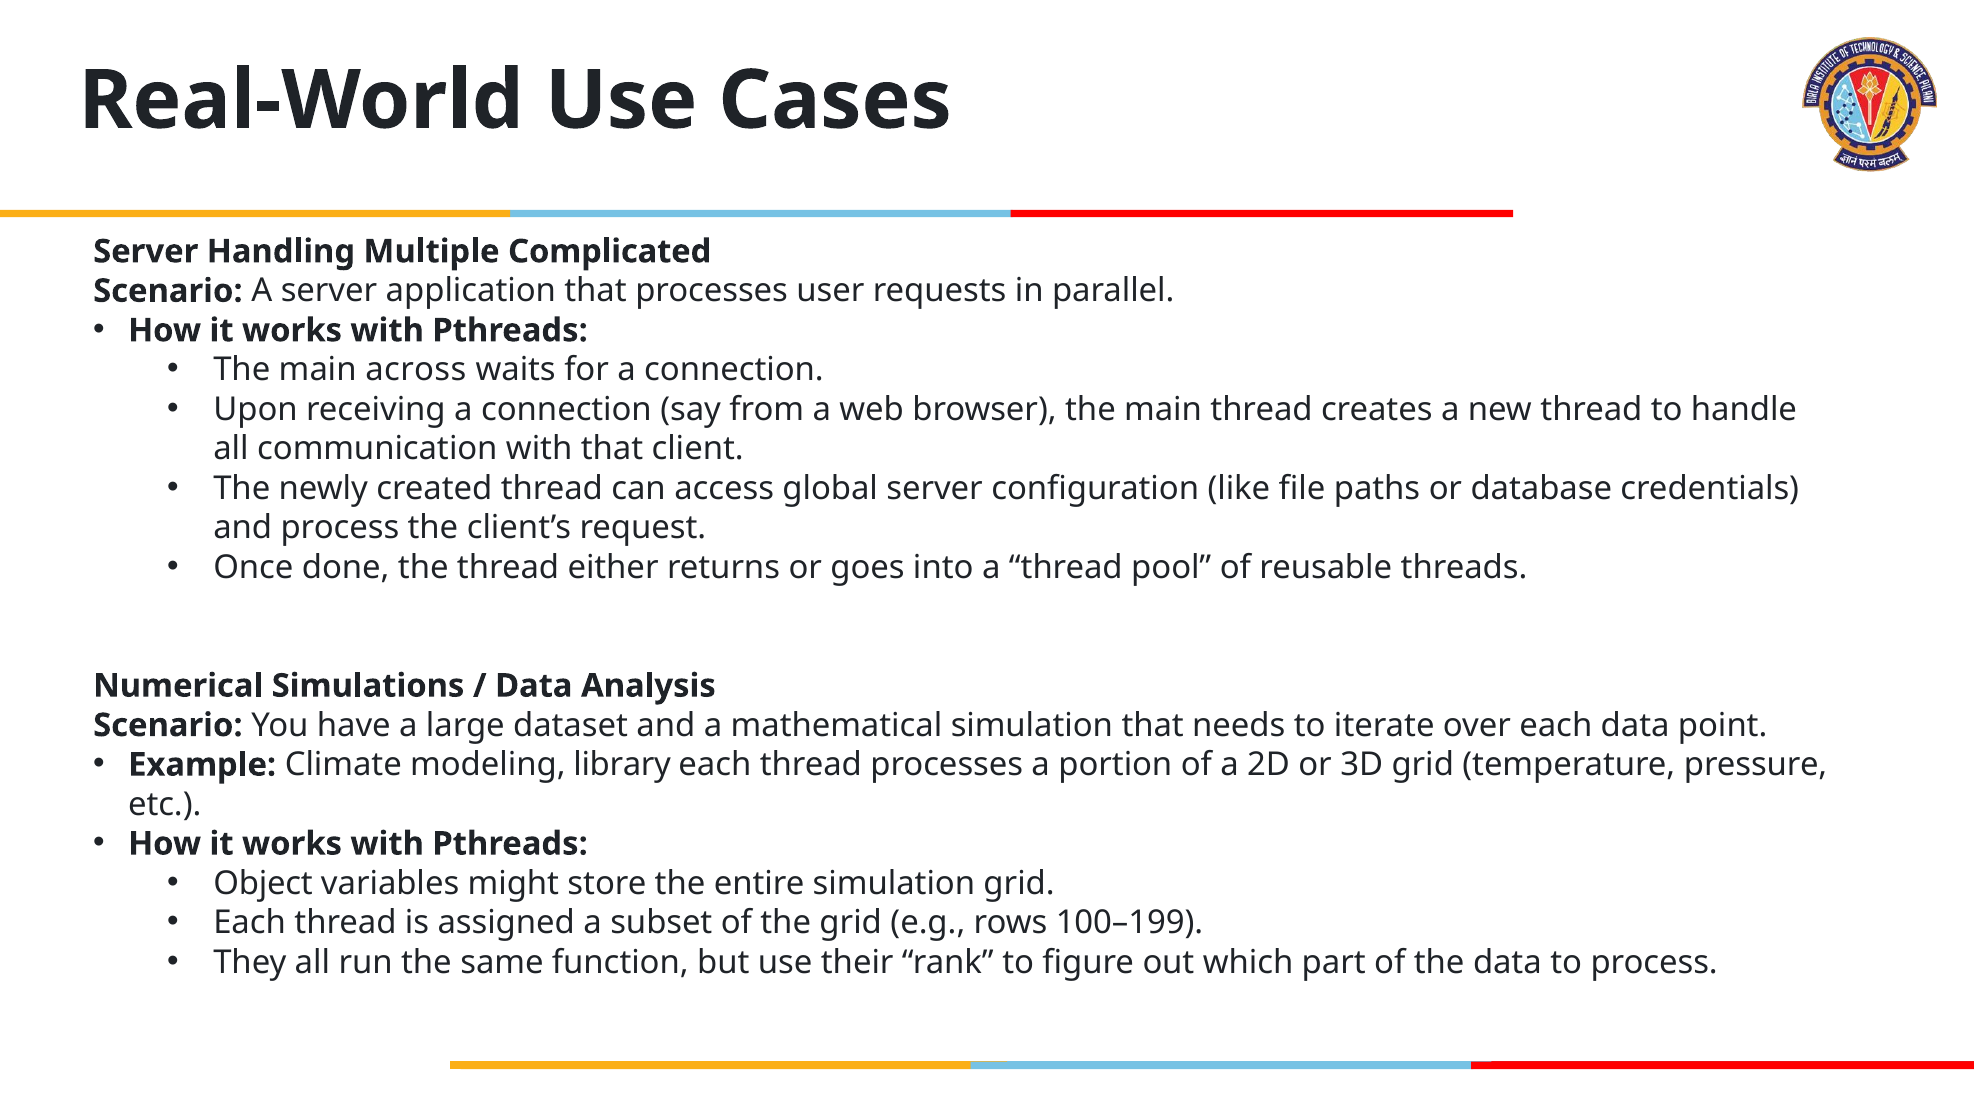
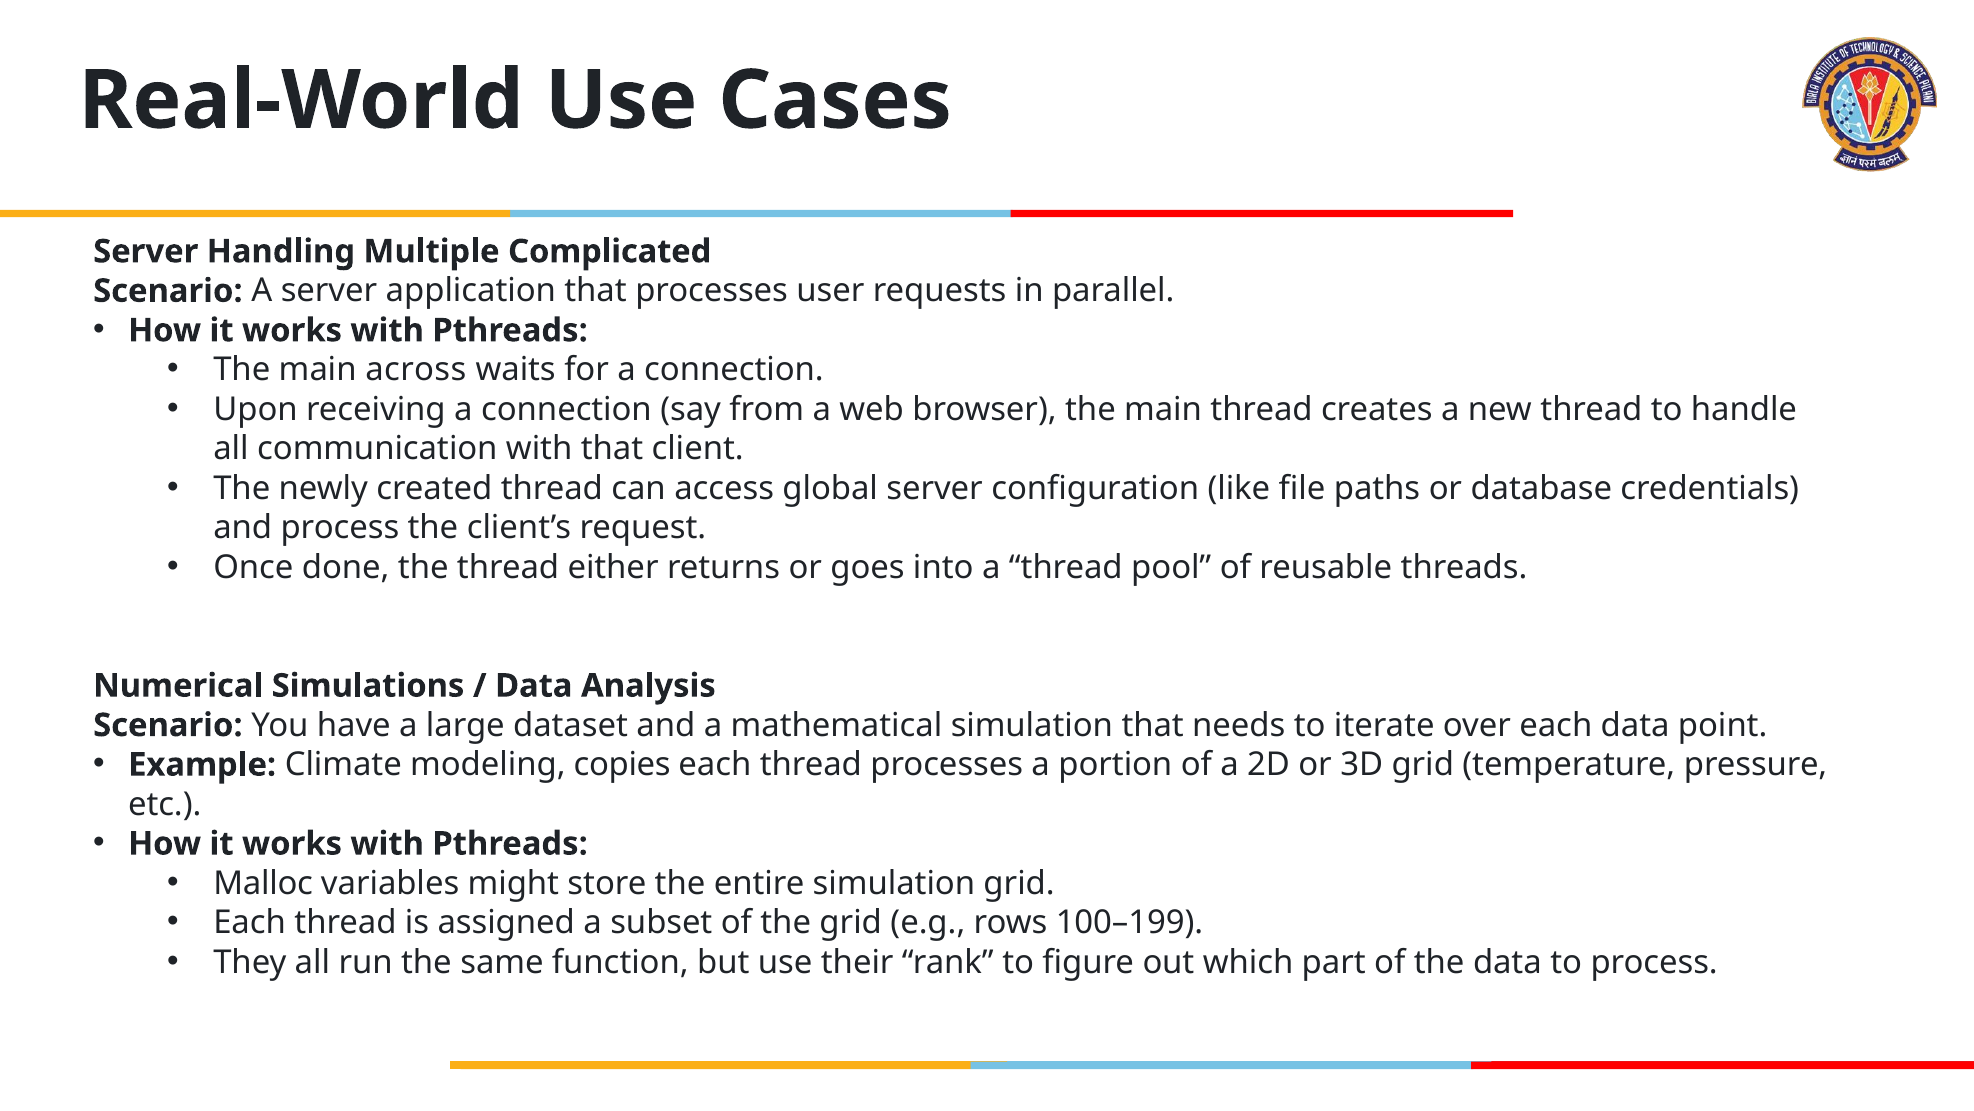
library: library -> copies (622, 764)
Object: Object -> Malloc (263, 883)
